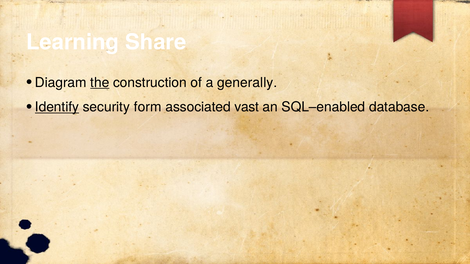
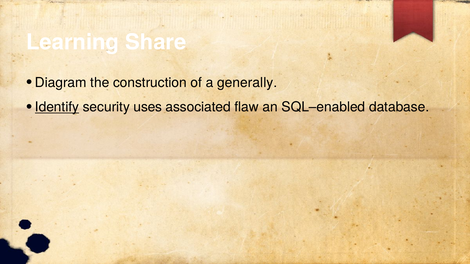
the underline: present -> none (100, 83)
form: form -> uses (148, 107)
vast: vast -> flaw (247, 107)
